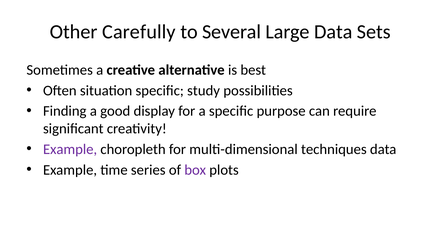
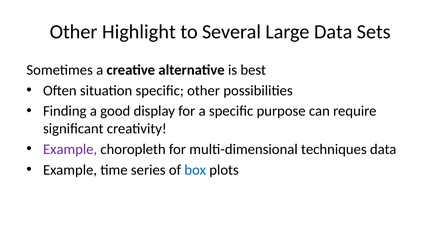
Carefully: Carefully -> Highlight (139, 32)
specific study: study -> other (204, 91)
box colour: purple -> blue (195, 170)
